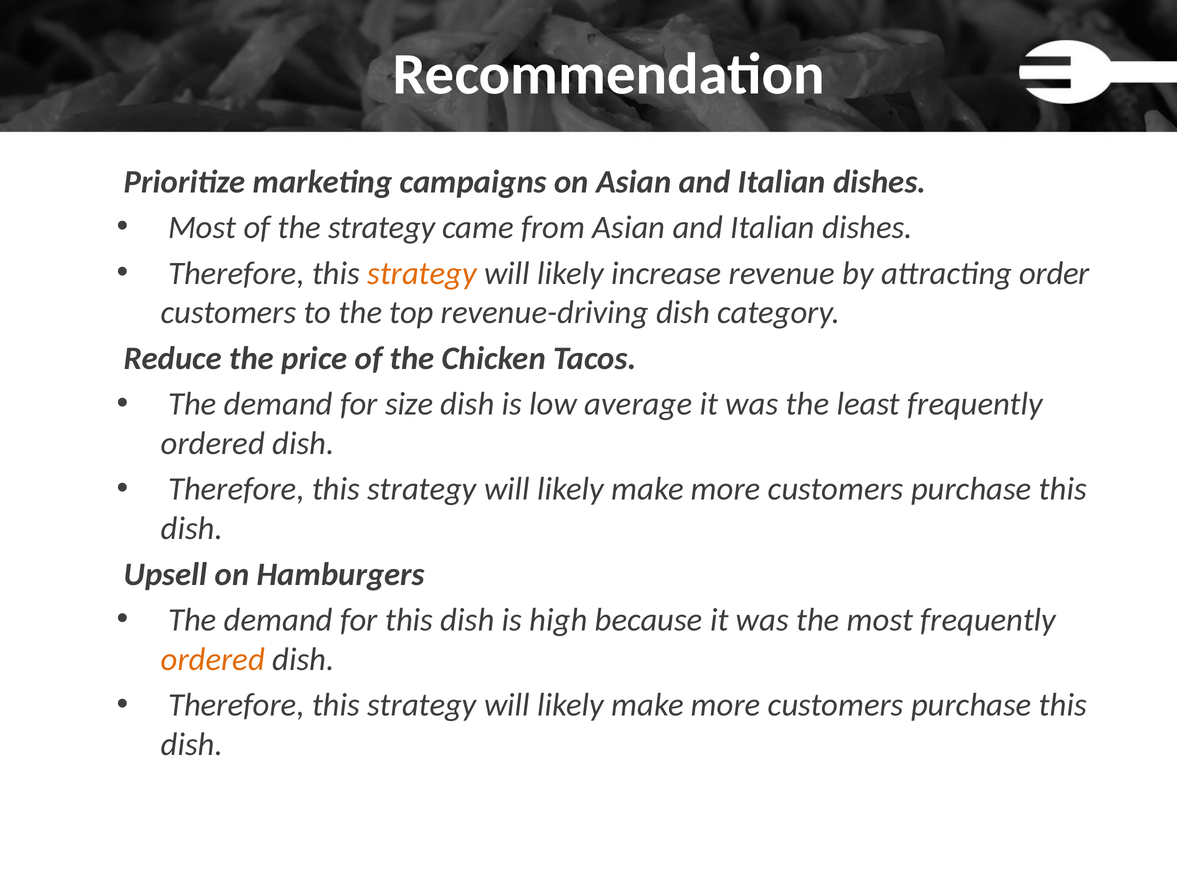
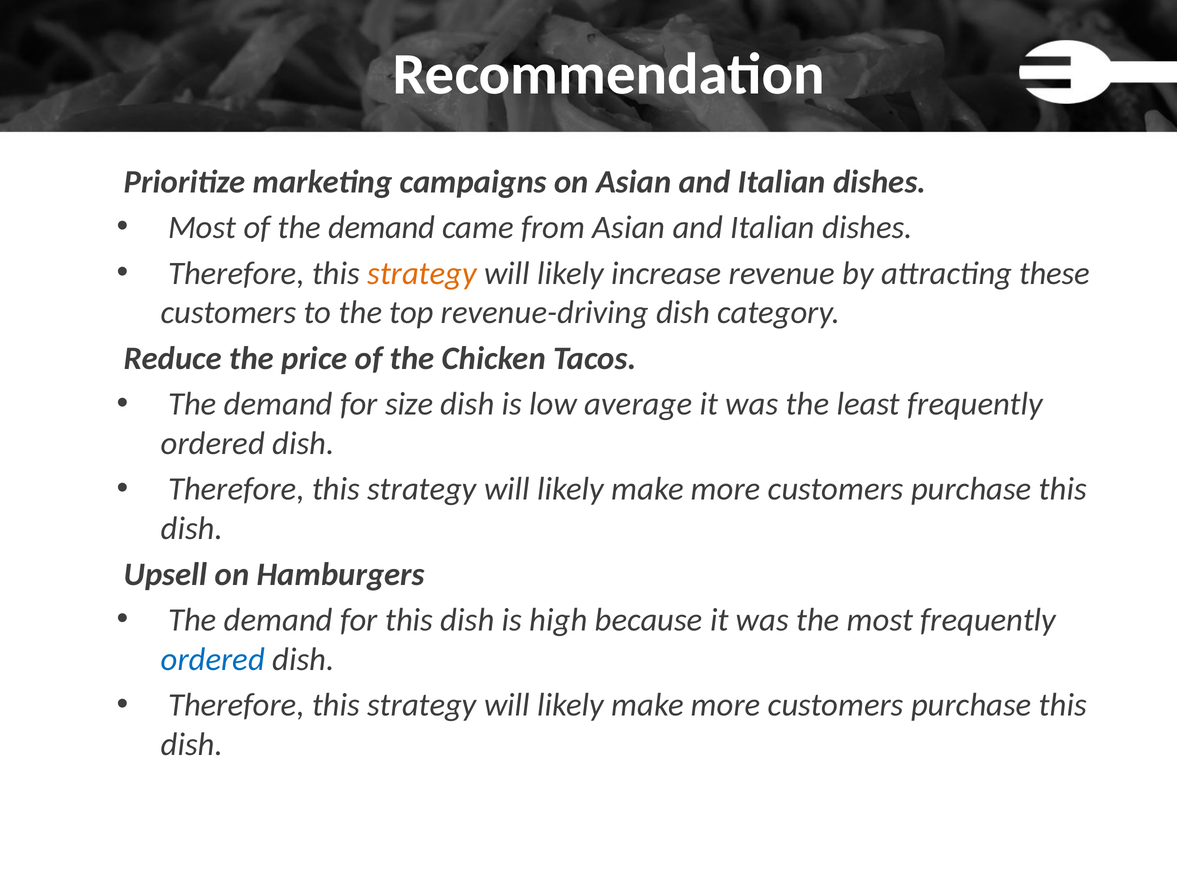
of the strategy: strategy -> demand (382, 228)
order: order -> these (1054, 274)
ordered colour: orange -> blue (213, 660)
